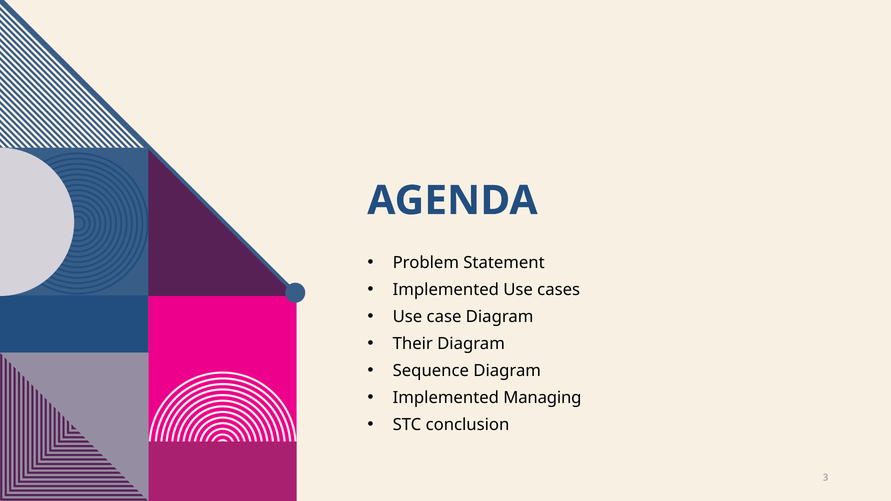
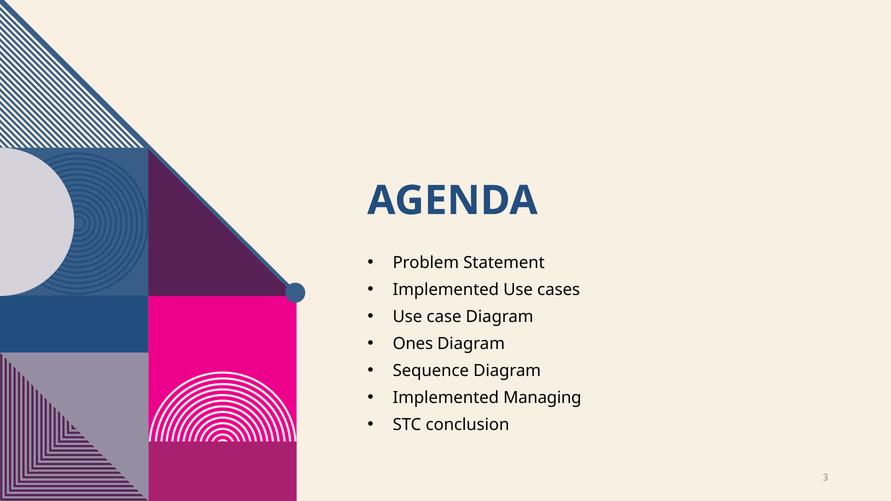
Their: Their -> Ones (413, 344)
